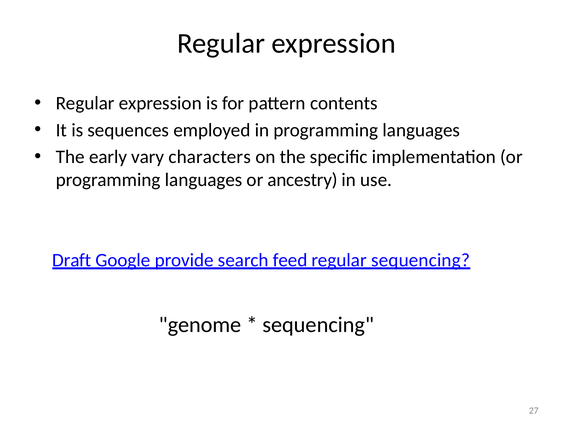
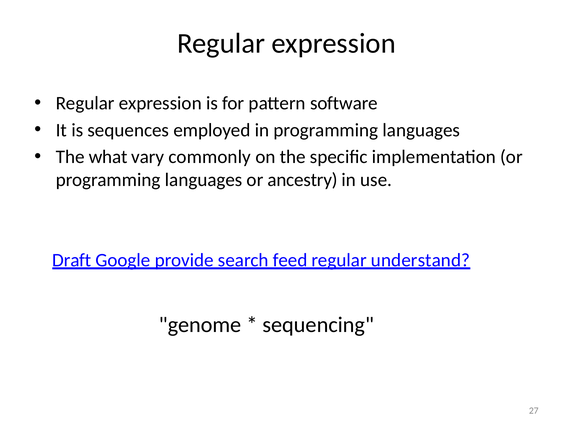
contents: contents -> software (344, 103)
early: early -> what (108, 157)
characters: characters -> commonly (210, 157)
regular sequencing: sequencing -> understand (421, 260)
